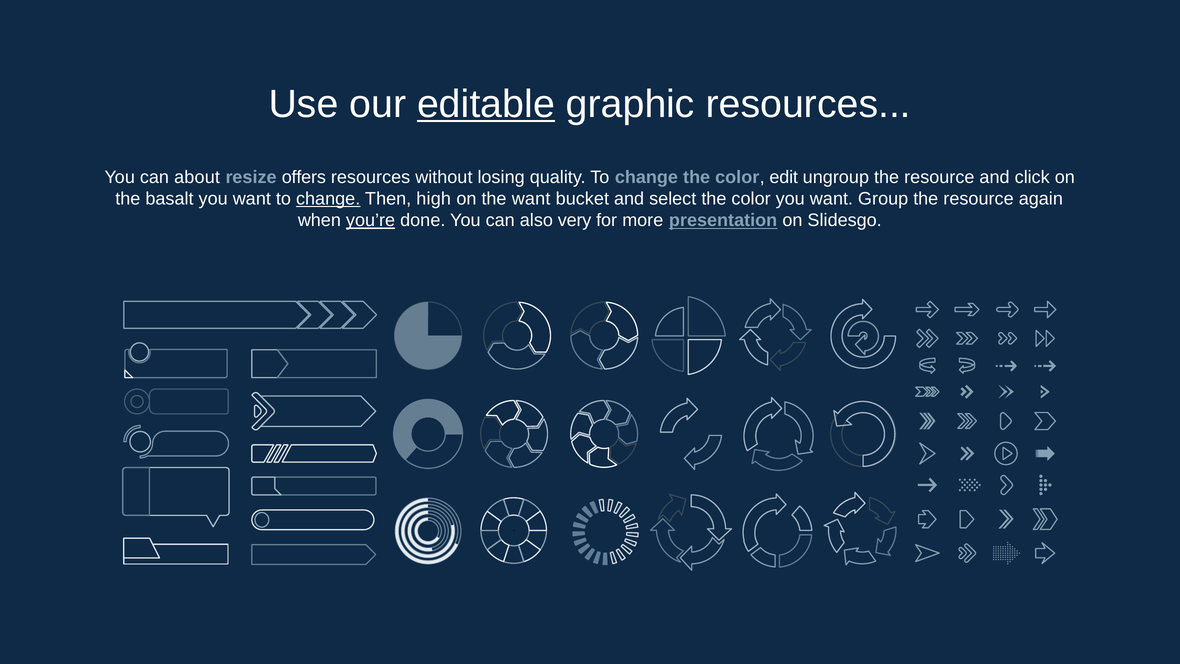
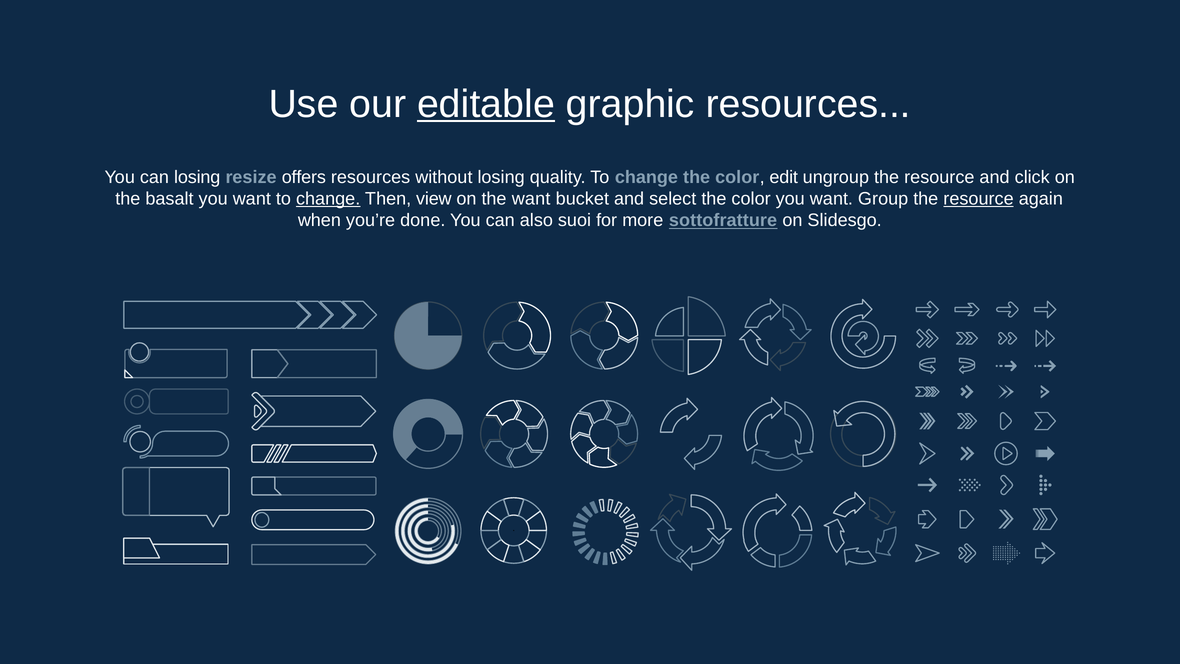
can about: about -> losing (197, 177)
high: high -> view (434, 199)
resource underline: none -> present (979, 199)
you’re underline: present -> none (371, 220)
very: very -> suoi (574, 220)
presentation: presentation -> sottofratture (723, 220)
